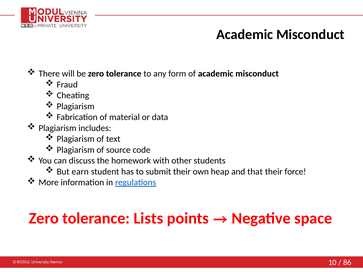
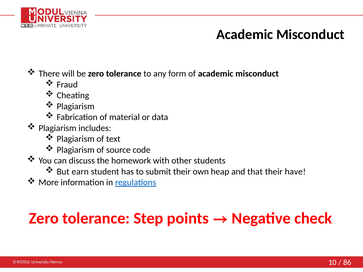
force: force -> have (295, 172)
Lists: Lists -> Step (148, 219)
space: space -> check (313, 219)
